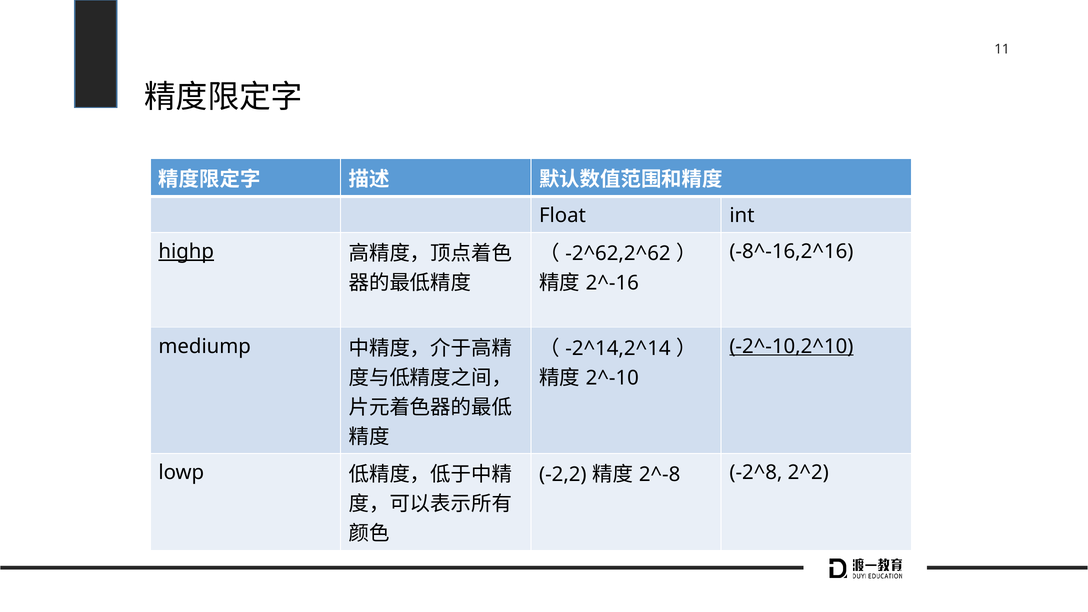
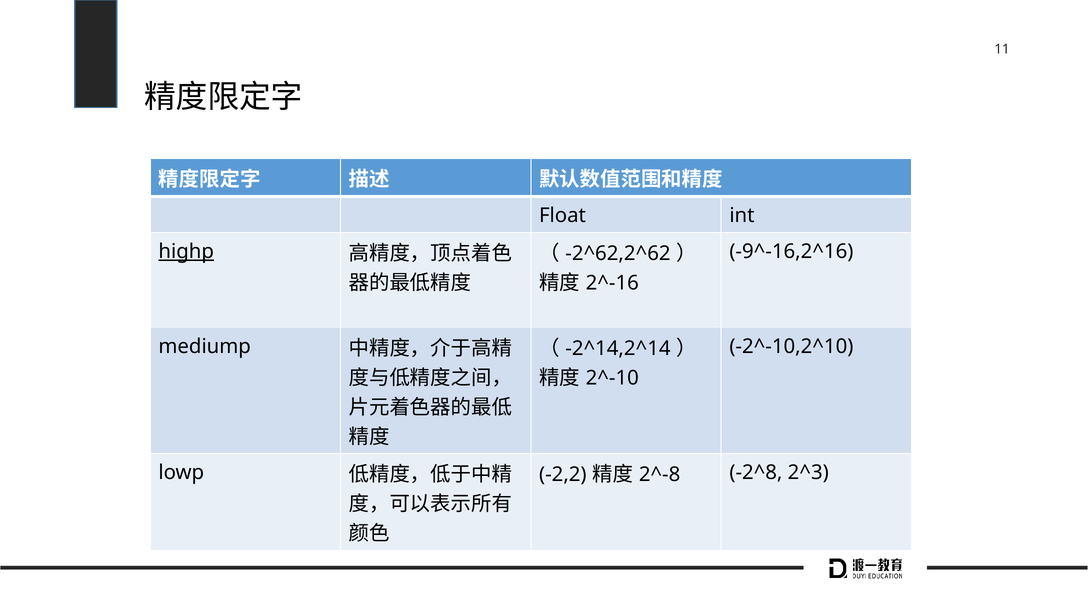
-8^-16,2^16: -8^-16,2^16 -> -9^-16,2^16 (791, 251)
-2^-10,2^10 underline: present -> none (791, 346)
2^2: 2^2 -> 2^3 (808, 473)
